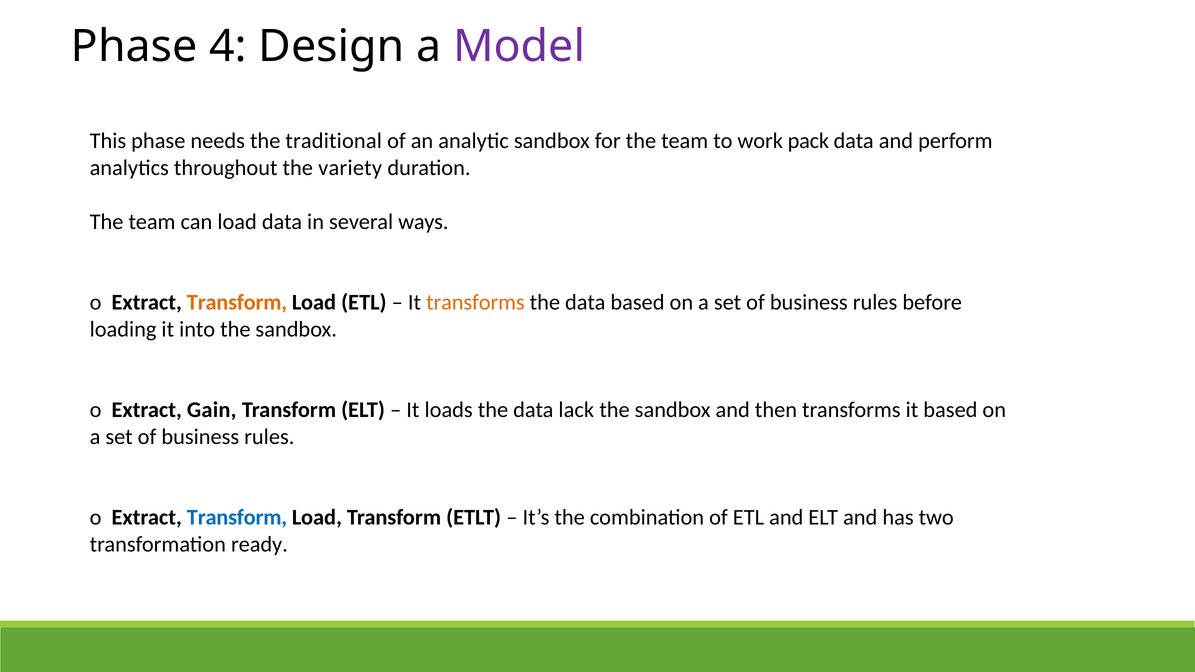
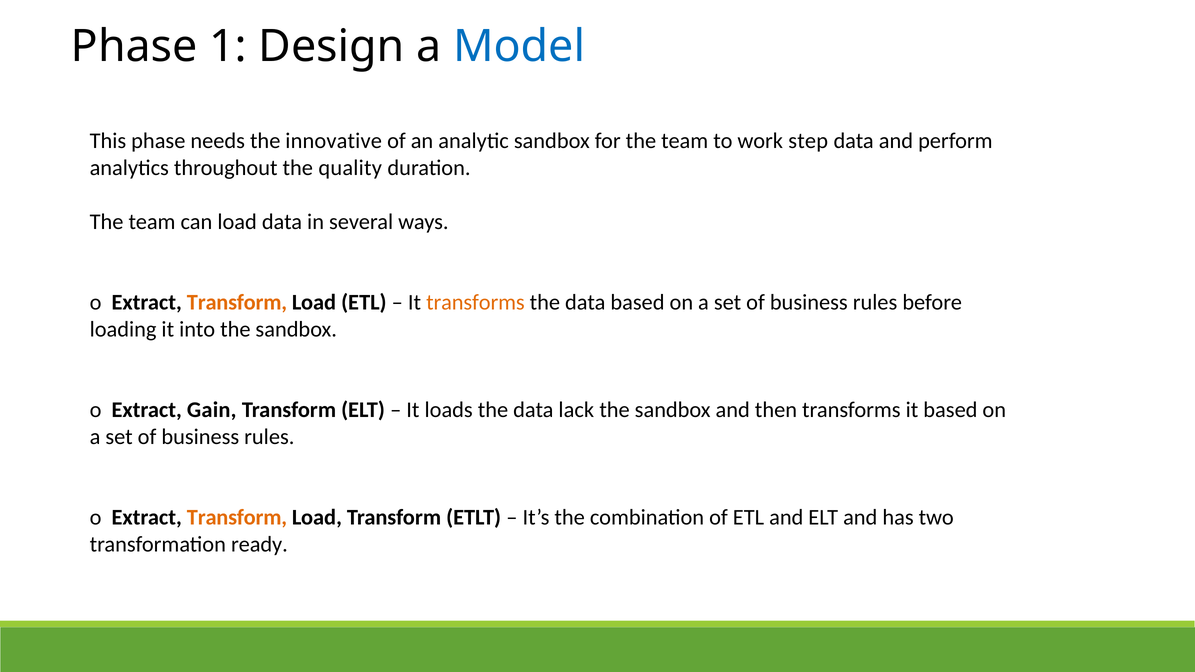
4: 4 -> 1 (228, 47)
Model colour: purple -> blue (519, 47)
traditional: traditional -> innovative (334, 141)
pack: pack -> step (808, 141)
variety: variety -> quality (350, 168)
Transform colour: blue -> orange (237, 518)
